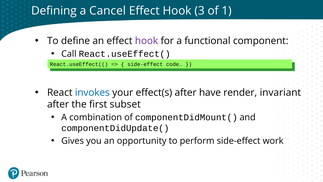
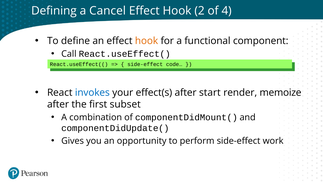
3: 3 -> 2 (200, 11)
1: 1 -> 4 (227, 11)
hook colour: purple -> orange (147, 41)
have: have -> start (210, 92)
invariant: invariant -> memoize (281, 92)
